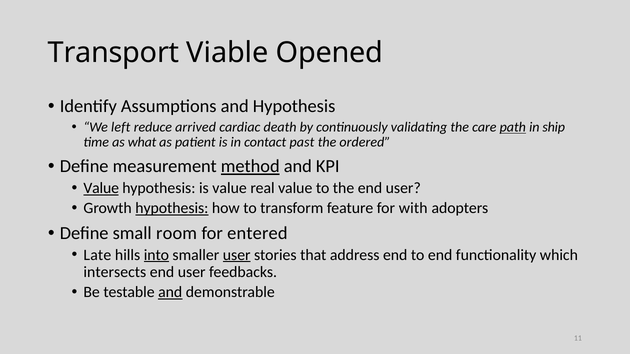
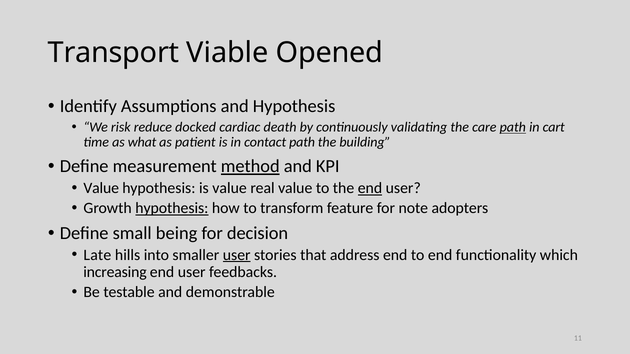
left: left -> risk (121, 127)
arrived: arrived -> docked (196, 127)
ship: ship -> cart (554, 127)
contact past: past -> path (302, 142)
ordered: ordered -> building (365, 142)
Value underline: present -> none (101, 188)
end underline: none -> present (370, 188)
with: with -> note (413, 208)
room: room -> being (177, 233)
entered: entered -> decision (258, 233)
into underline: present -> none (156, 255)
intersects: intersects -> increasing (115, 272)
and underline: present -> none (170, 292)
